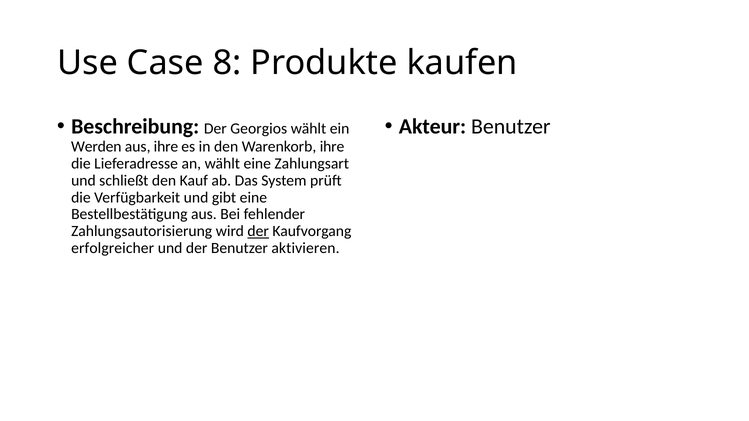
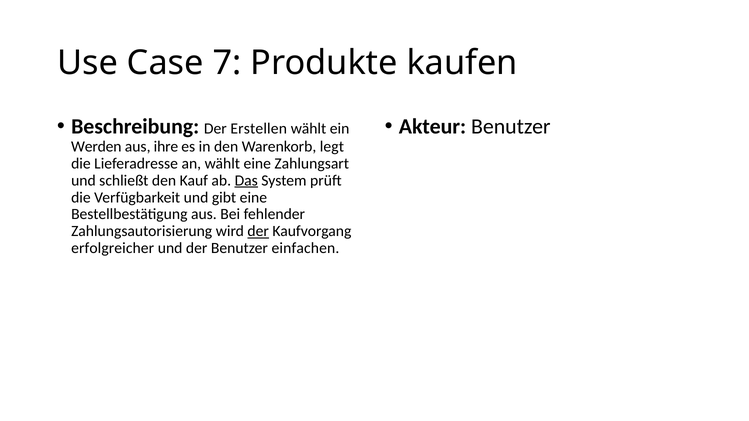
8: 8 -> 7 (227, 63)
Georgios: Georgios -> Erstellen (259, 129)
Warenkorb ihre: ihre -> legt (332, 147)
Das underline: none -> present (246, 181)
aktivieren: aktivieren -> einfachen (305, 248)
